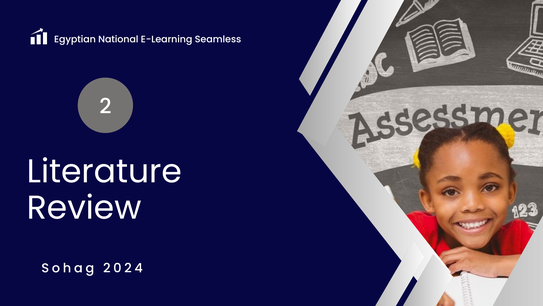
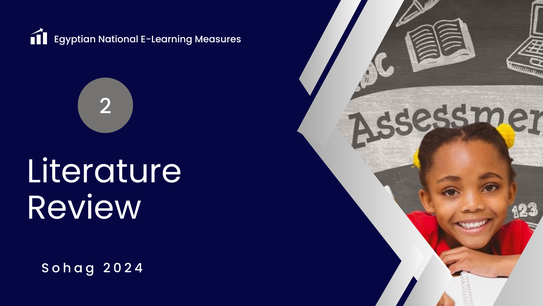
Seamless: Seamless -> Measures (218, 39)
